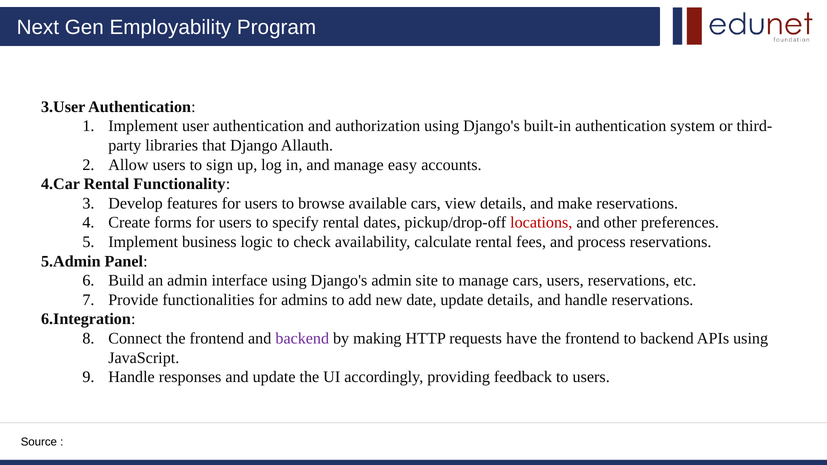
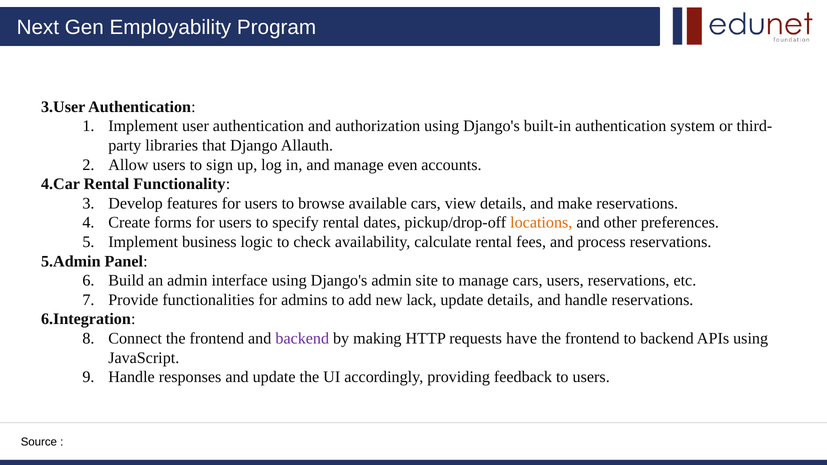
easy: easy -> even (403, 165)
locations colour: red -> orange (541, 223)
date: date -> lack (422, 300)
